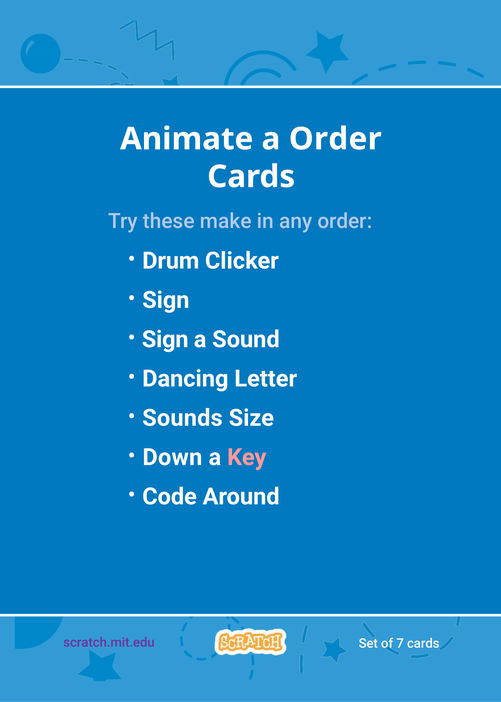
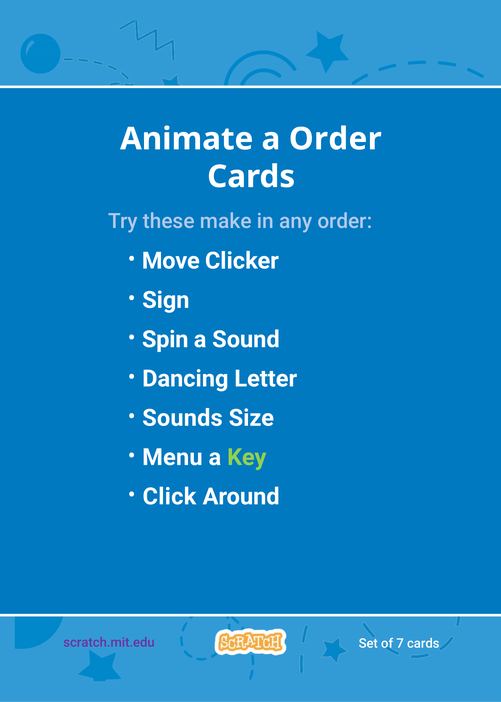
Drum: Drum -> Move (171, 261)
Sign: Sign -> Spin (165, 339)
Down: Down -> Menu (172, 457)
Key colour: pink -> light green (247, 457)
Code: Code -> Click (169, 496)
